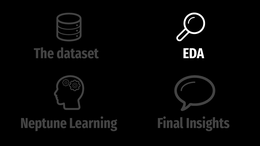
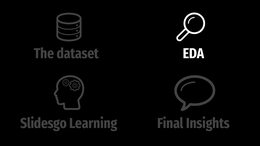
Neptune: Neptune -> Slidesgo (44, 124)
